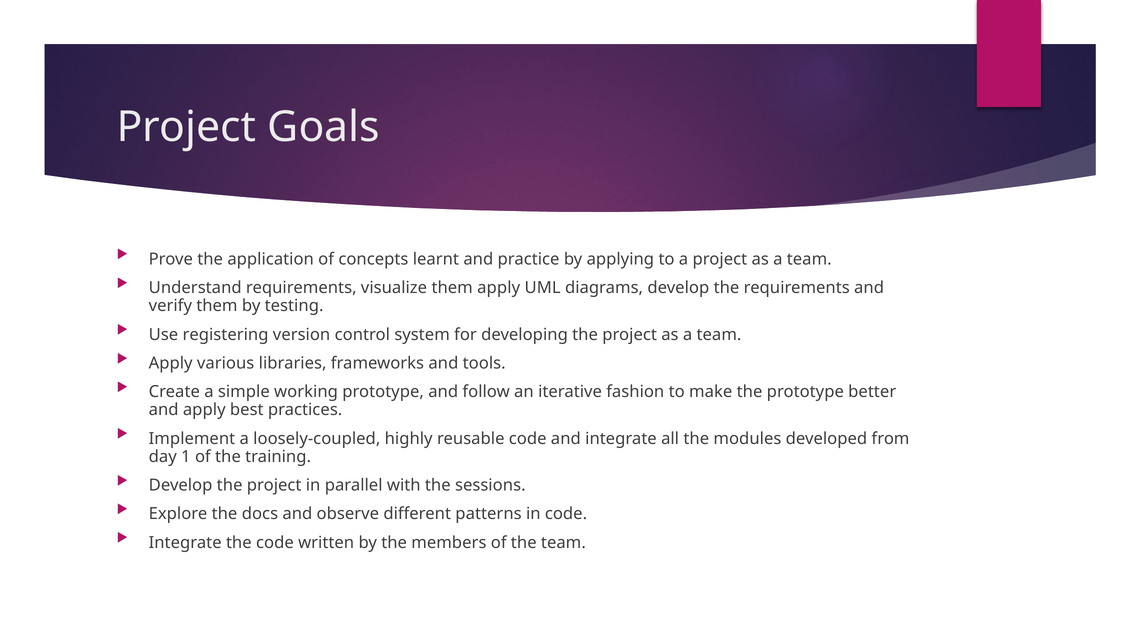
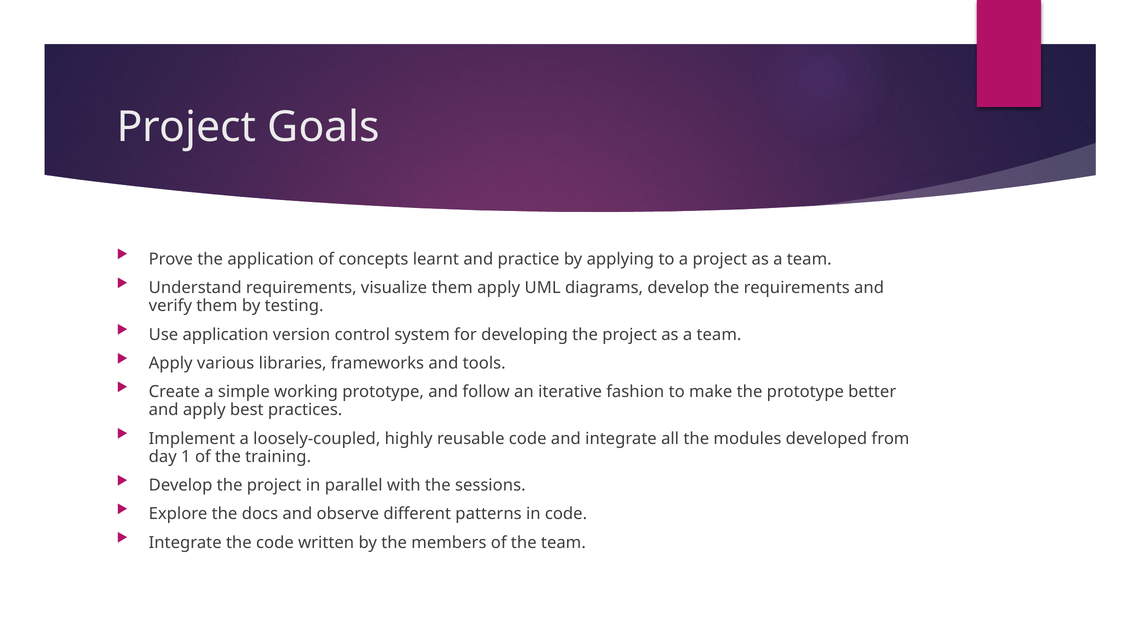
Use registering: registering -> application (226, 334)
